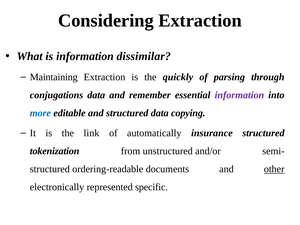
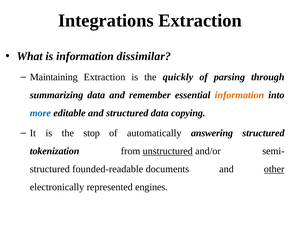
Considering: Considering -> Integrations (106, 21)
conjugations: conjugations -> summarizing (57, 95)
information colour: purple -> orange (239, 95)
link: link -> stop (92, 133)
insurance: insurance -> answering (212, 133)
unstructured underline: none -> present (168, 151)
ordering-readable: ordering-readable -> founded-readable (108, 169)
specific: specific -> engines (151, 187)
